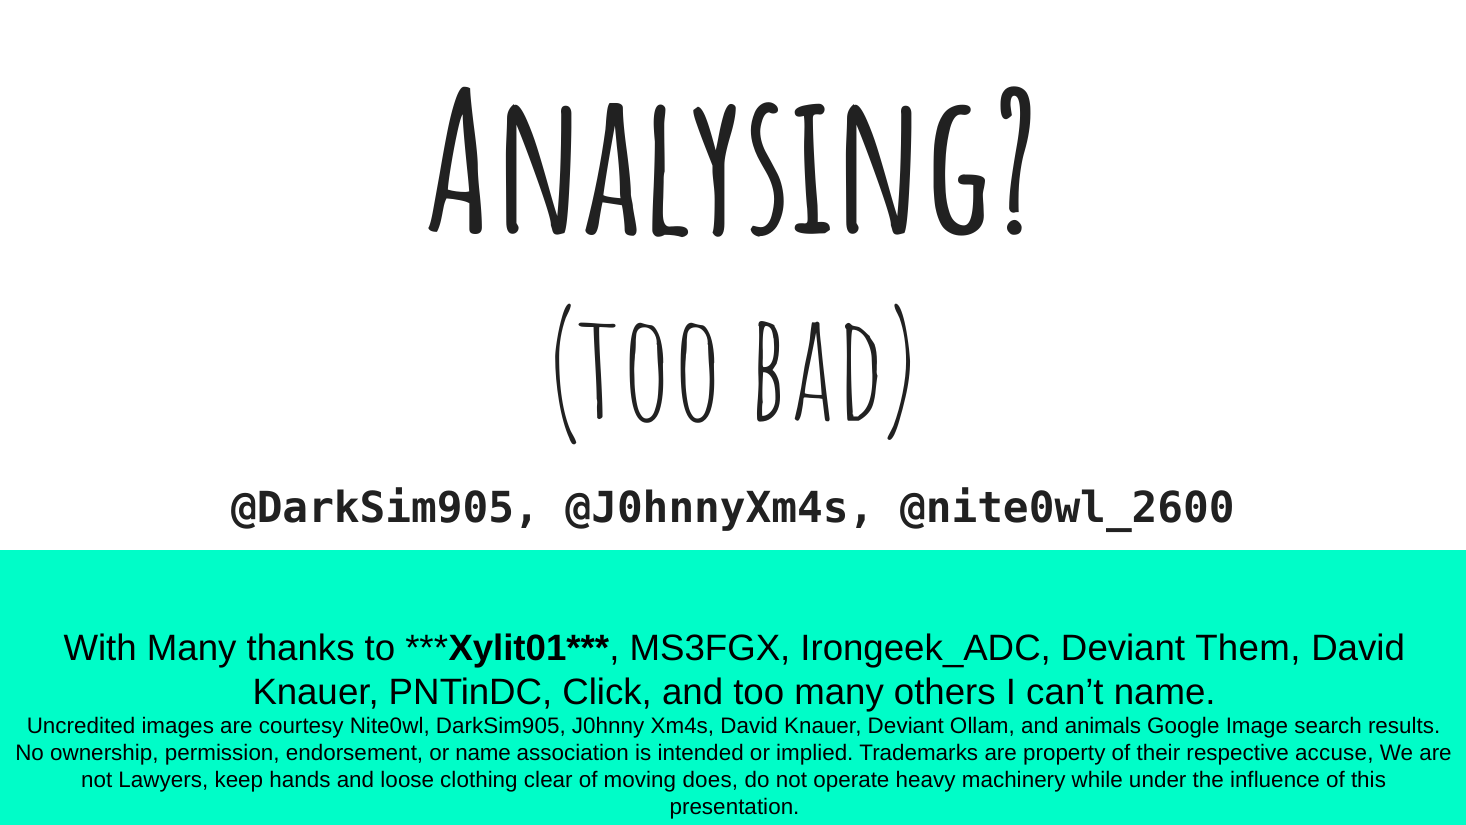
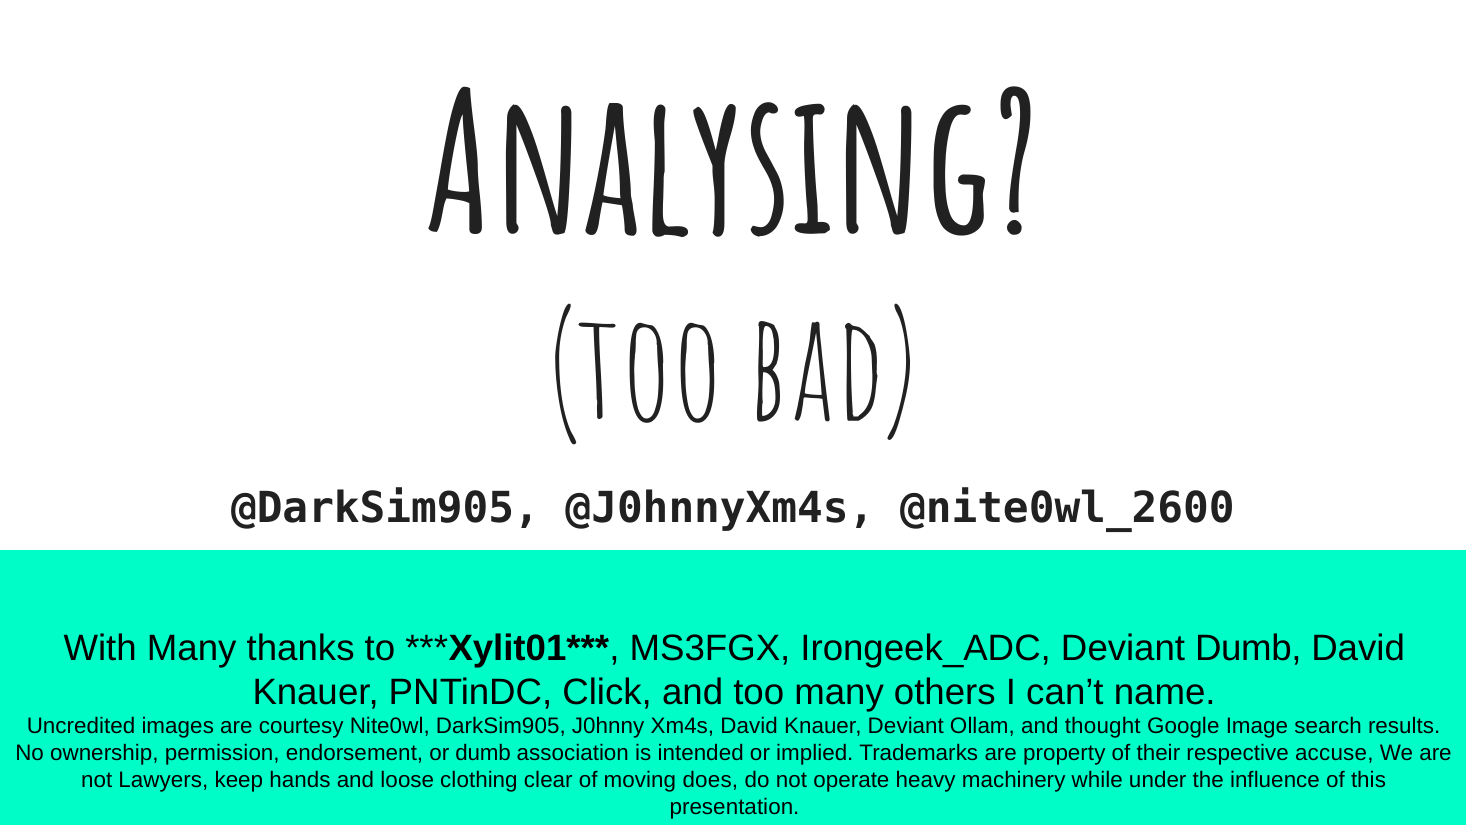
Deviant Them: Them -> Dumb (1248, 648)
animals: animals -> thought (1103, 726)
or name: name -> dumb (483, 753)
